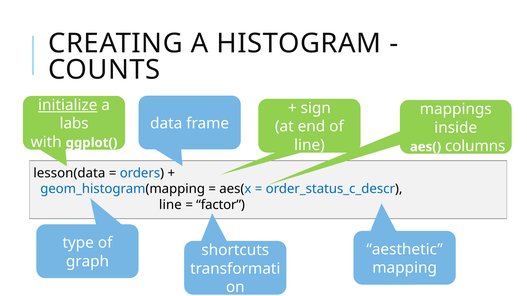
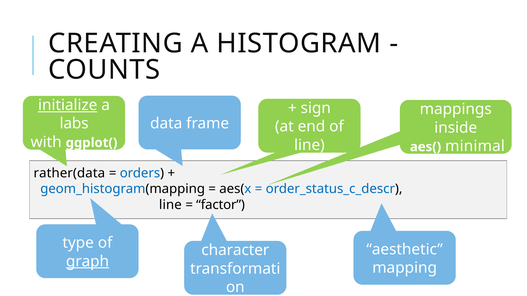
columns: columns -> minimal (475, 146)
lesson(data: lesson(data -> rather(data (69, 173)
shortcuts: shortcuts -> character (235, 251)
graph underline: none -> present (87, 262)
